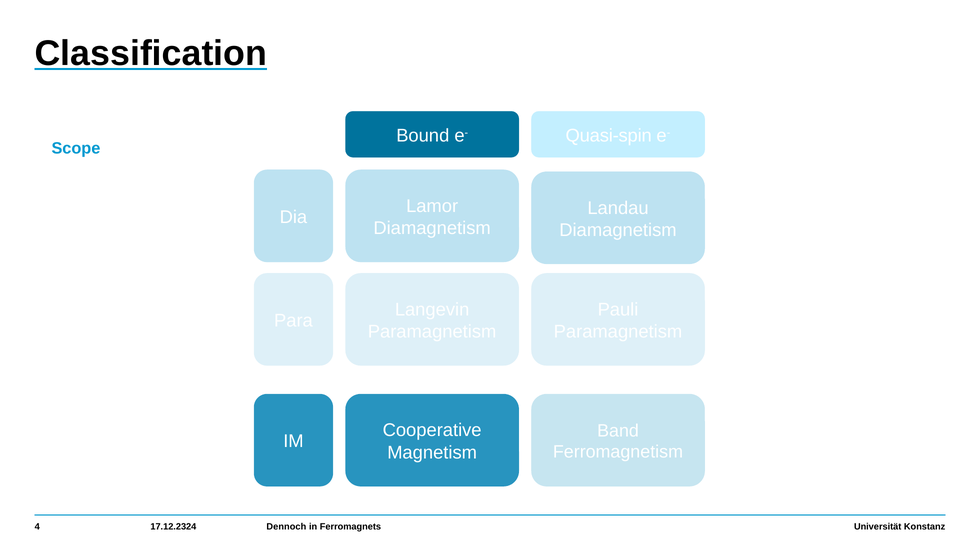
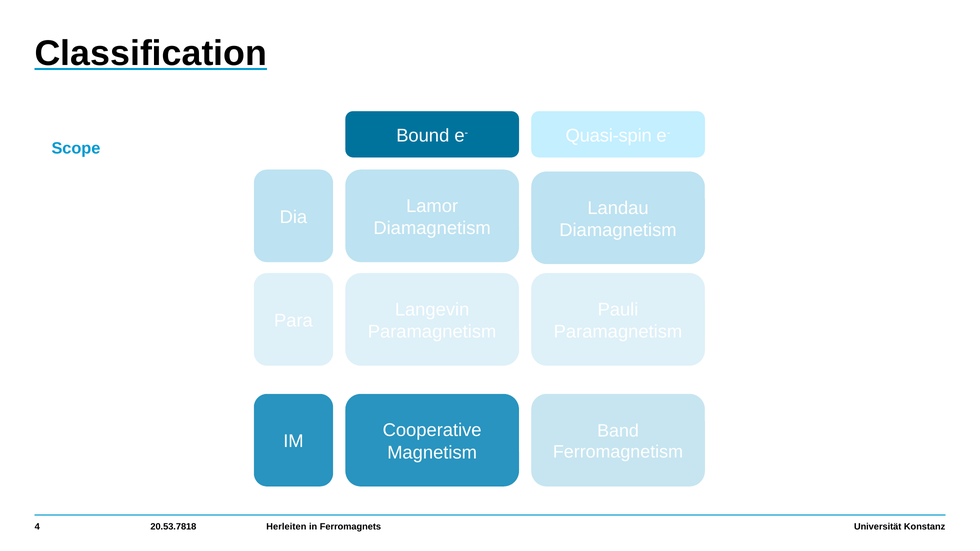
17.12.2324: 17.12.2324 -> 20.53.7818 (173, 527)
Dennoch: Dennoch -> Herleiten (286, 527)
